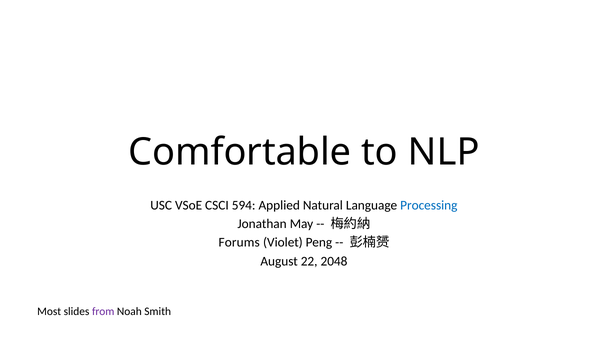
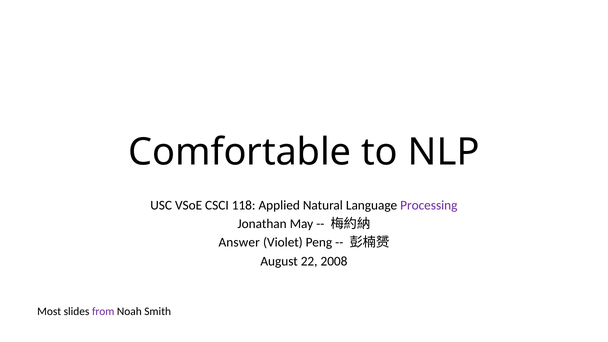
594: 594 -> 118 (244, 205)
Processing colour: blue -> purple (429, 205)
Forums: Forums -> Answer (239, 243)
2048: 2048 -> 2008 (334, 261)
